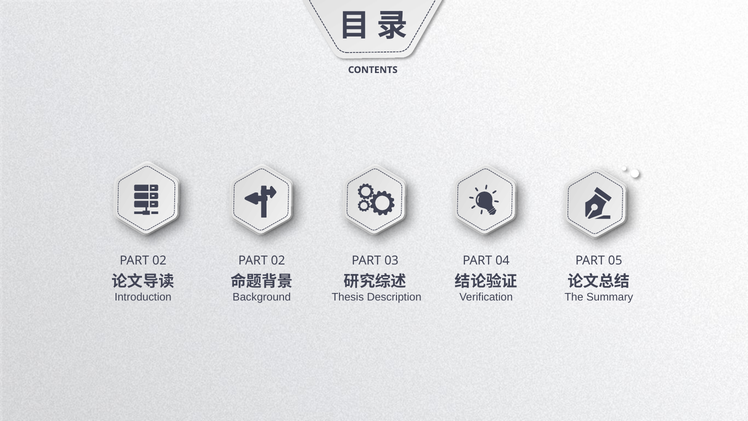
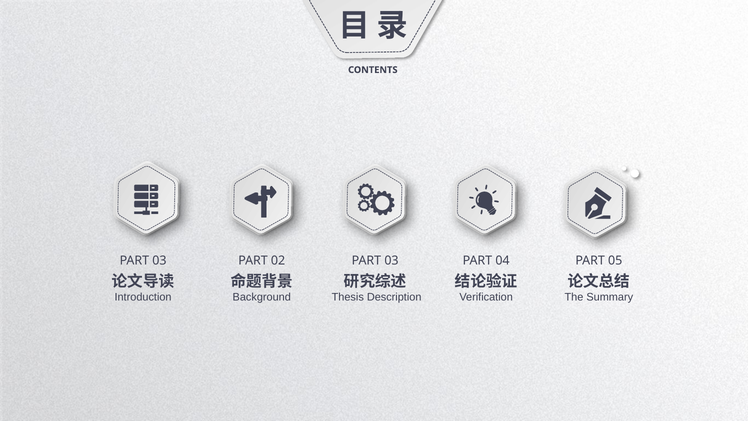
02: 02 -> 03 (159, 260)
